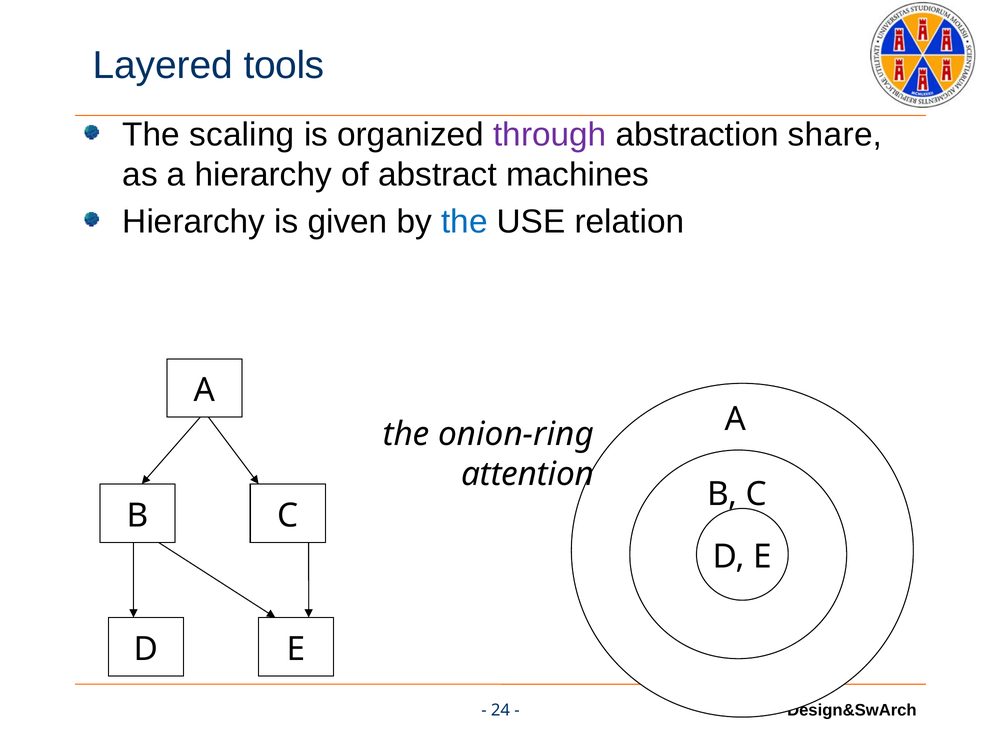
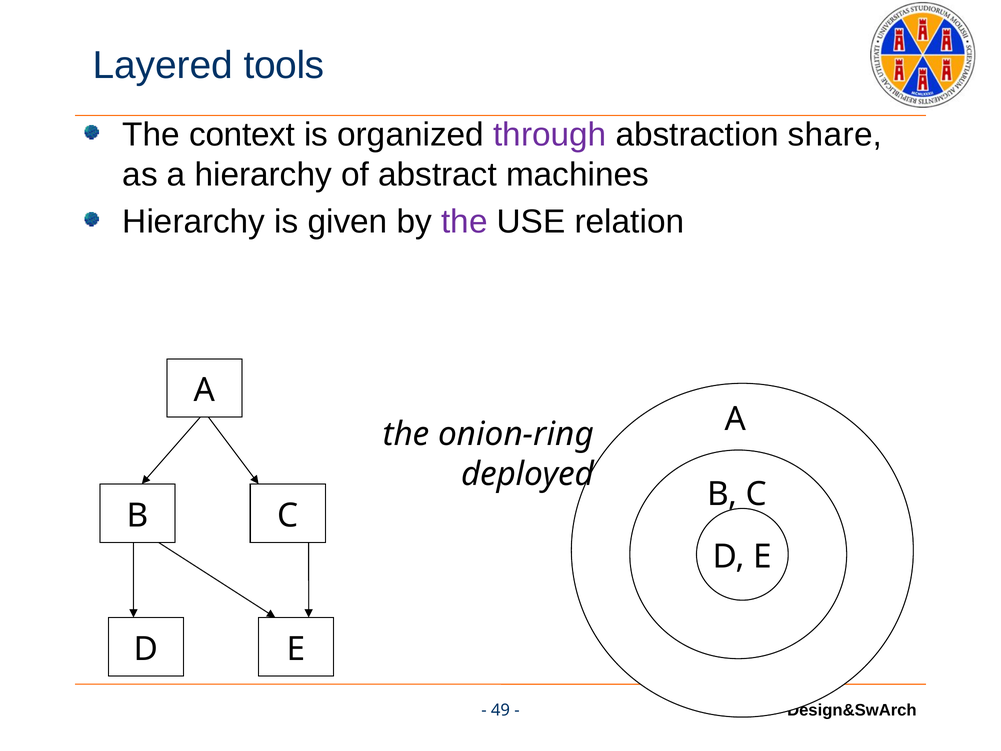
scaling: scaling -> context (242, 135)
the colour: blue -> purple (464, 222)
attention: attention -> deployed (528, 474)
24: 24 -> 49 (500, 710)
